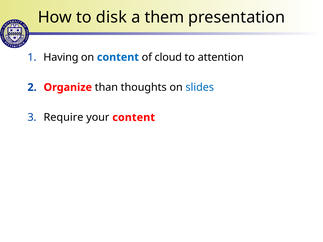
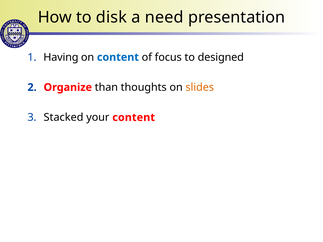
them: them -> need (164, 17)
cloud: cloud -> focus (168, 57)
attention: attention -> designed (221, 57)
slides colour: blue -> orange (200, 87)
Require: Require -> Stacked (63, 118)
